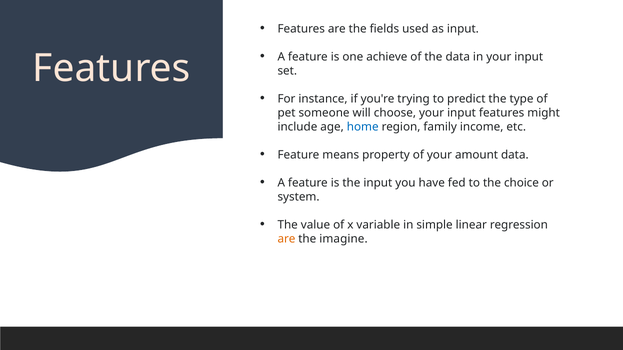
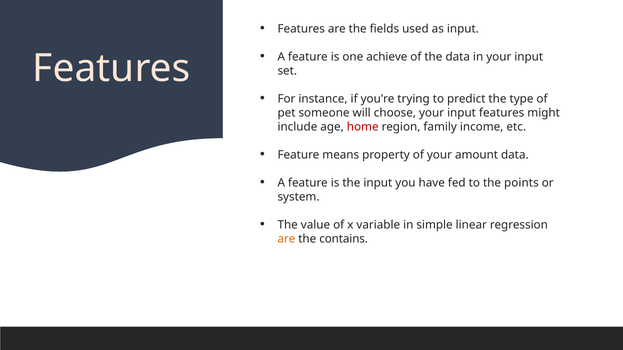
home colour: blue -> red (363, 127)
choice: choice -> points (521, 183)
imagine: imagine -> contains (344, 239)
